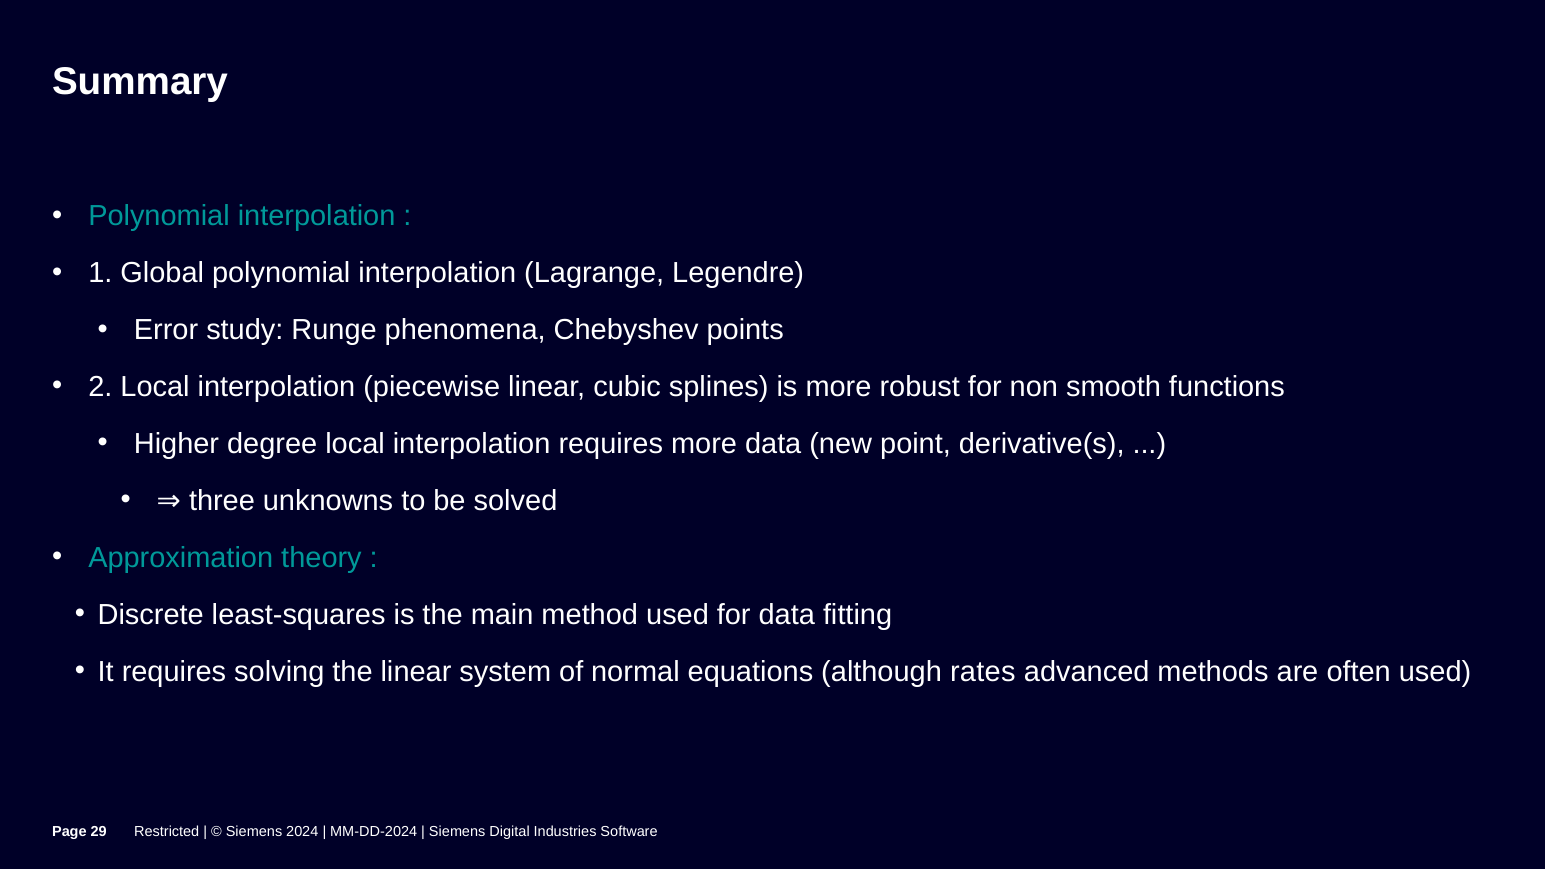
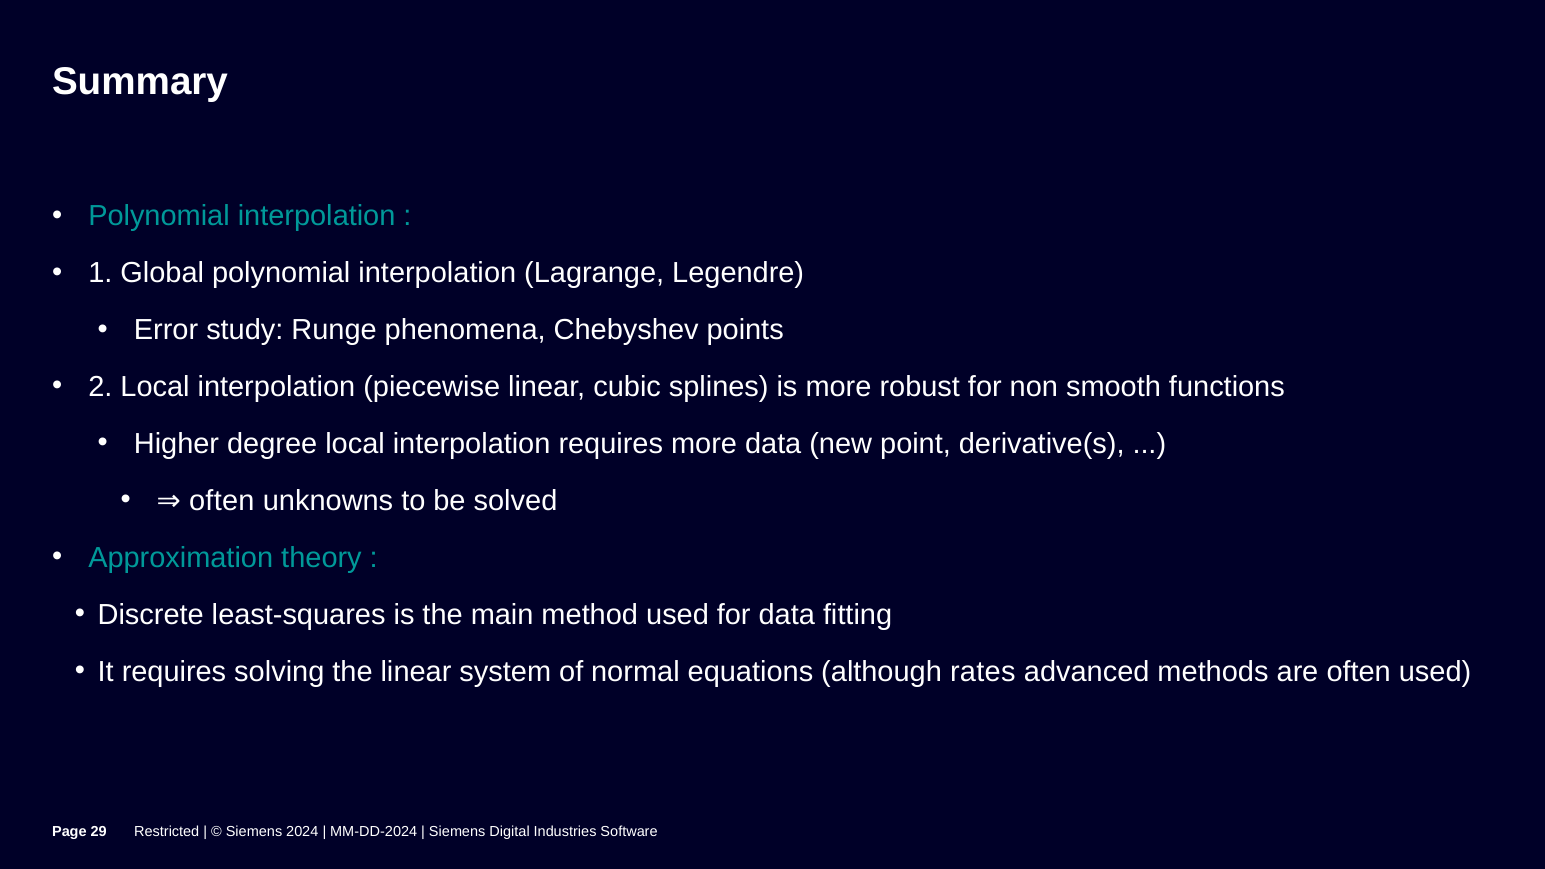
three: three -> often (222, 501)
